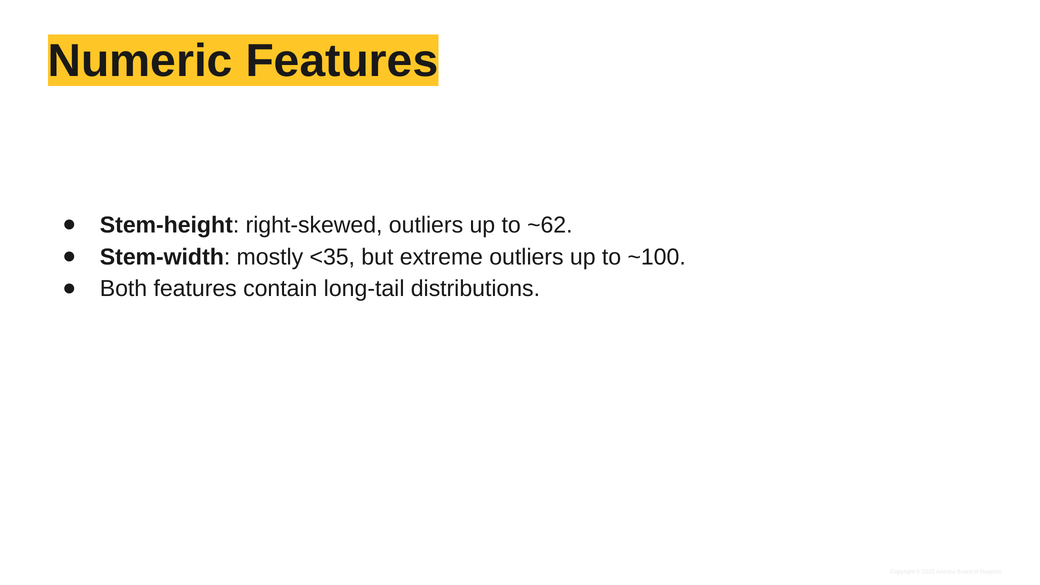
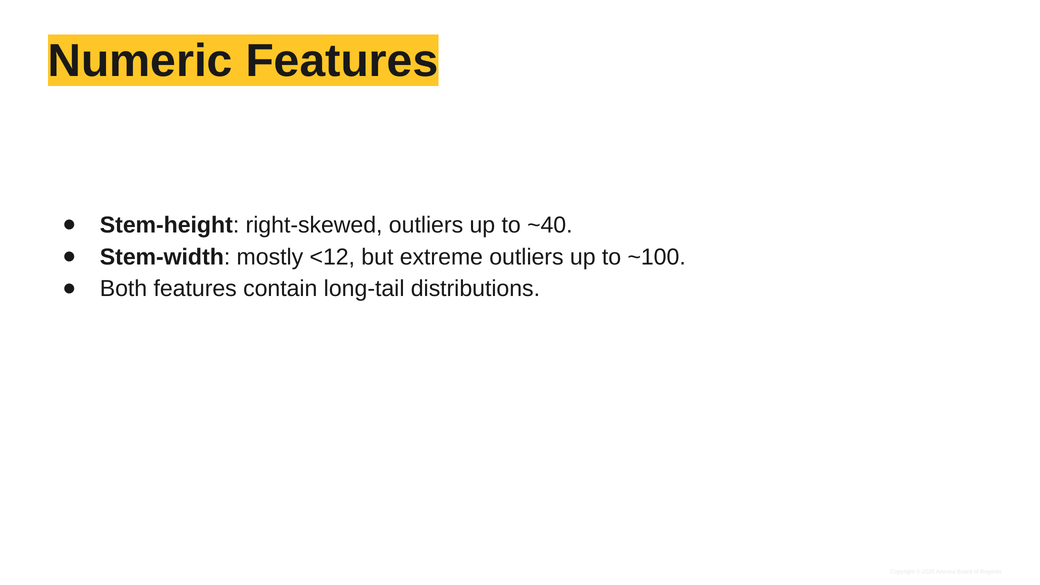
~62: ~62 -> ~40 (550, 225)
<35: <35 -> <12 (332, 257)
